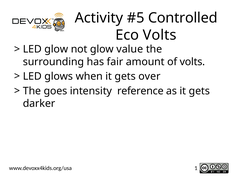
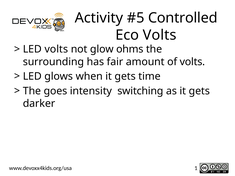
LED glow: glow -> volts (56, 49)
value: value -> ohms (130, 49)
over: over -> time (150, 76)
reference: reference -> switching (140, 91)
